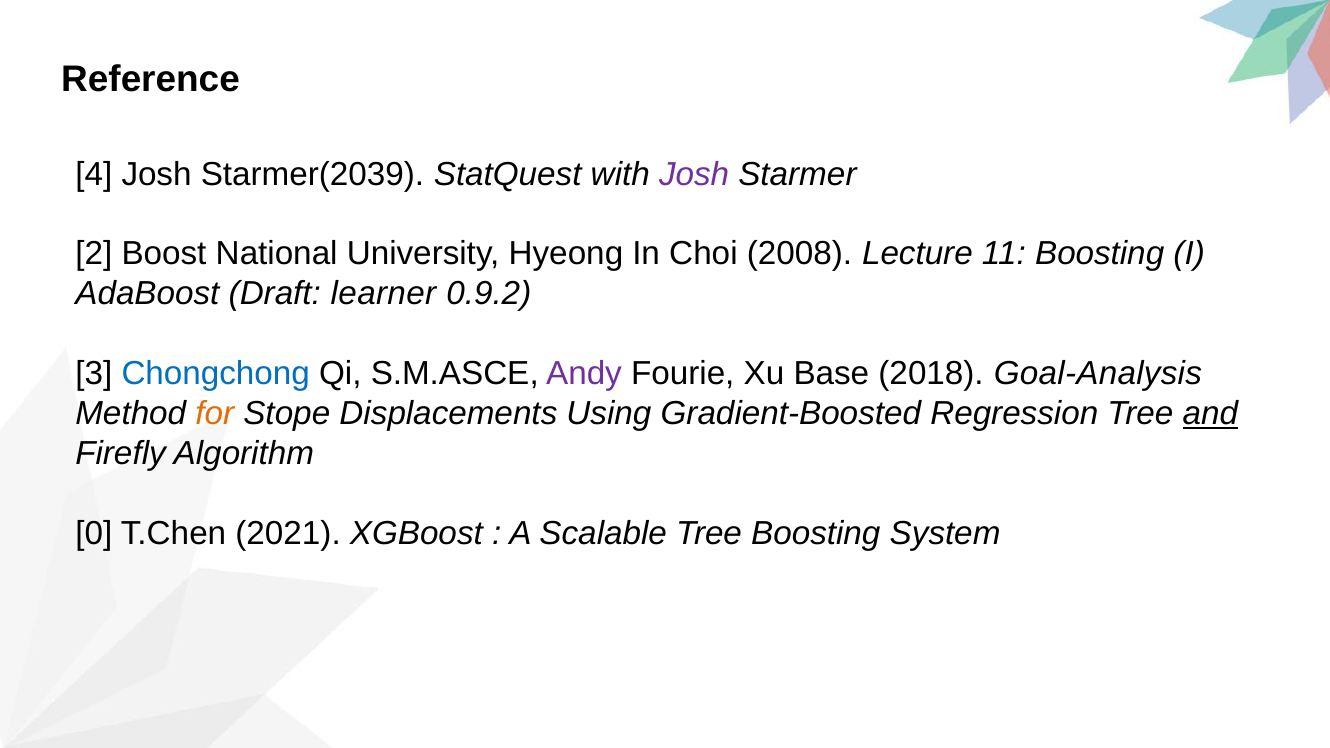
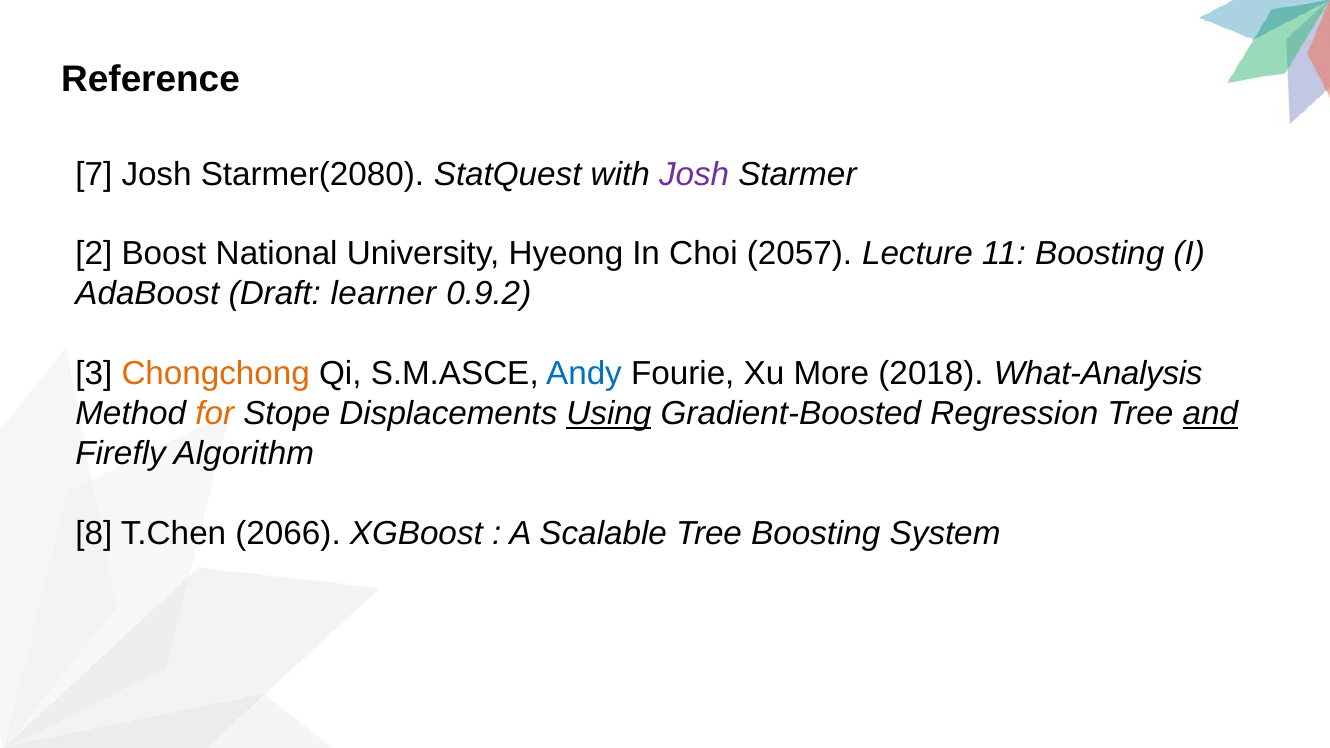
4: 4 -> 7 (94, 174)
Starmer(2039: Starmer(2039 -> Starmer(2080 (312, 174)
2008: 2008 -> 2057 (799, 254)
Chongchong colour: blue -> orange (216, 374)
Andy colour: purple -> blue (584, 374)
Base: Base -> More (831, 374)
Goal-Analysis: Goal-Analysis -> What-Analysis (1098, 374)
Using underline: none -> present (609, 414)
0: 0 -> 8 (94, 533)
2021: 2021 -> 2066 (288, 533)
